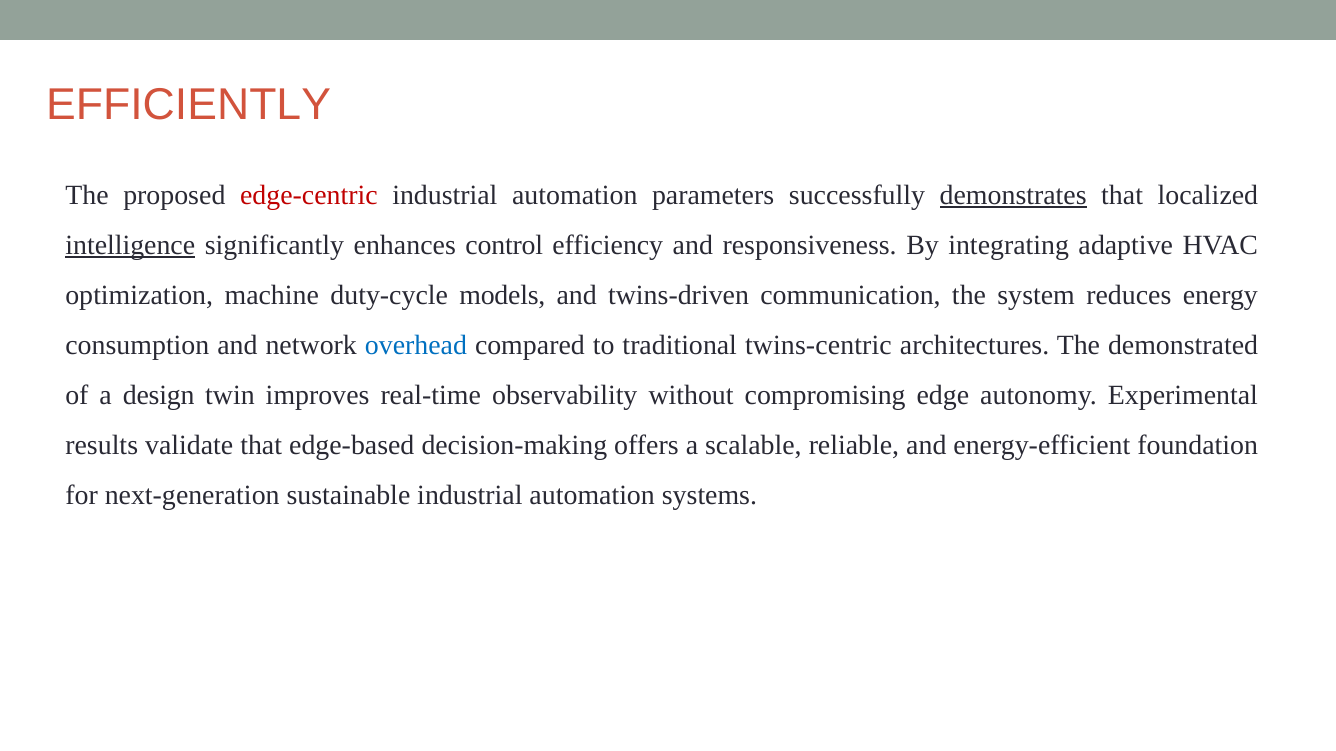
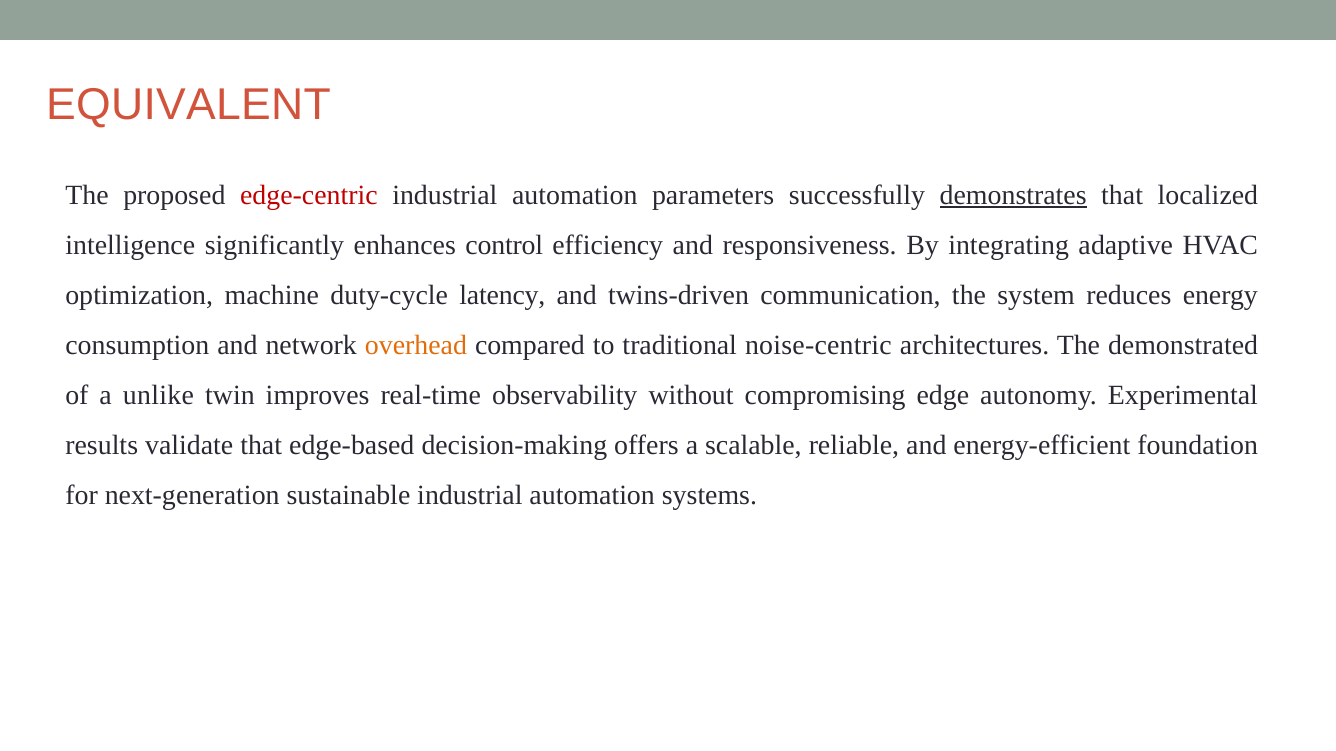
EFFICIENTLY: EFFICIENTLY -> EQUIVALENT (188, 105)
intelligence underline: present -> none (130, 245)
models: models -> latency (502, 295)
overhead colour: blue -> orange (416, 346)
twins-centric: twins-centric -> noise-centric (818, 346)
design: design -> unlike (158, 396)
